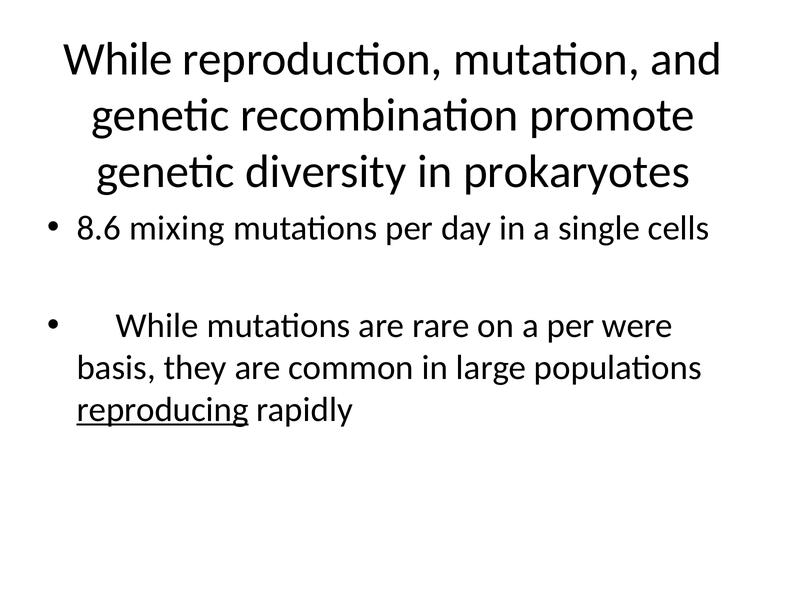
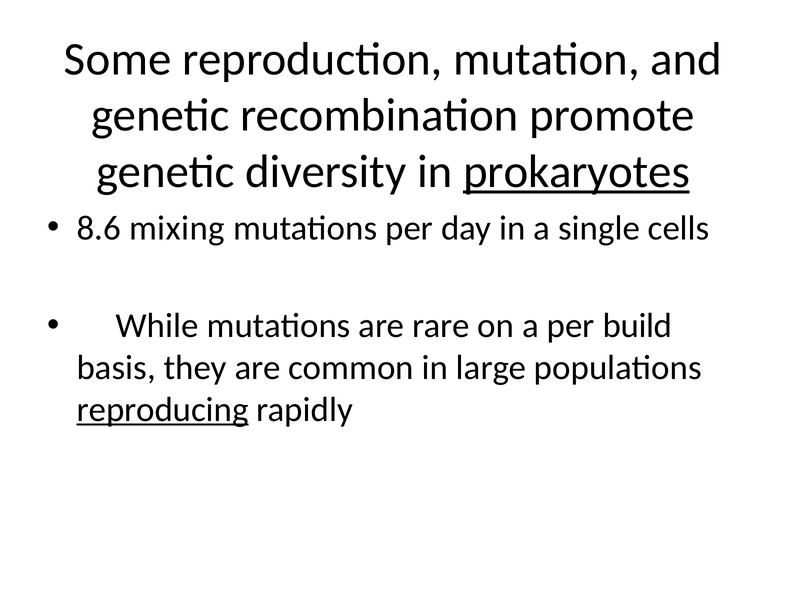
While: While -> Some (118, 59)
prokaryotes underline: none -> present (576, 172)
were: were -> build (637, 326)
